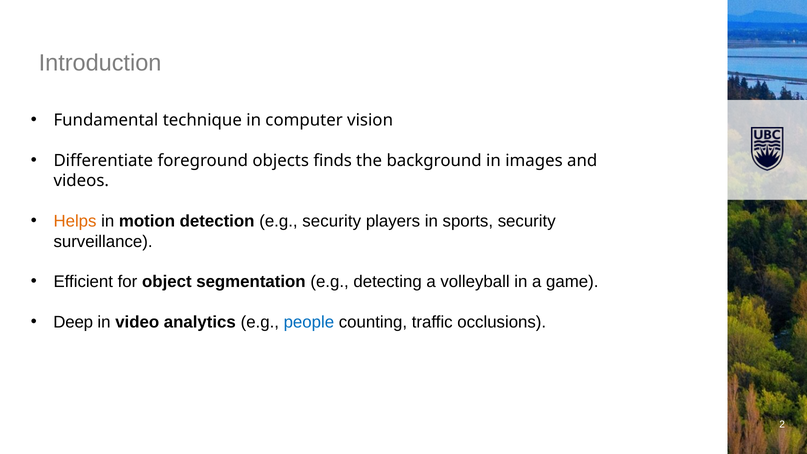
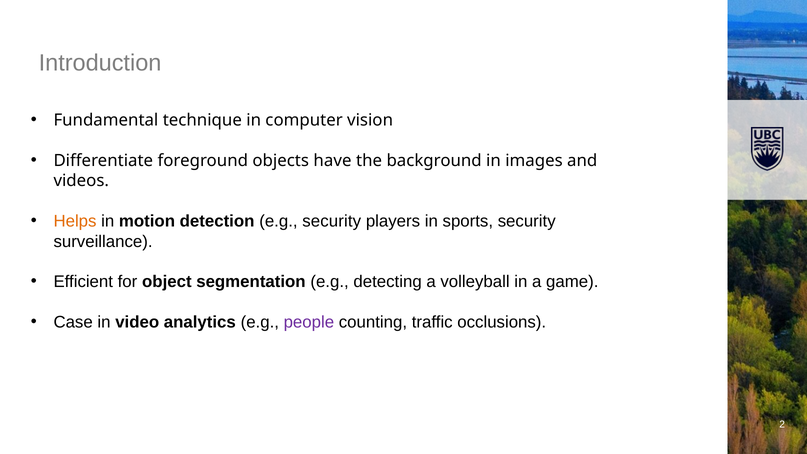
finds: finds -> have (332, 161)
Deep: Deep -> Case (73, 322)
people colour: blue -> purple (309, 322)
